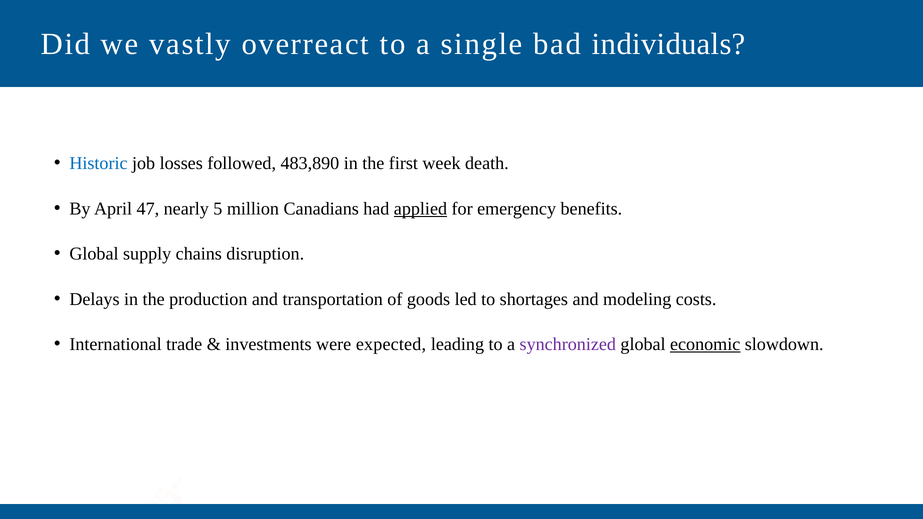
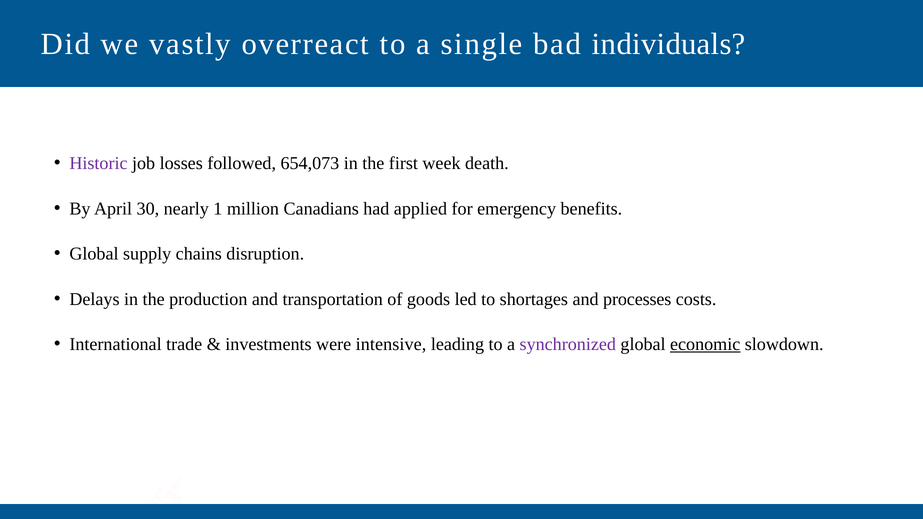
Historic colour: blue -> purple (98, 164)
483,890: 483,890 -> 654,073 (310, 164)
47: 47 -> 30 (148, 209)
5: 5 -> 1 (218, 209)
applied underline: present -> none (420, 209)
modeling: modeling -> processes (637, 299)
expected: expected -> intensive (391, 344)
